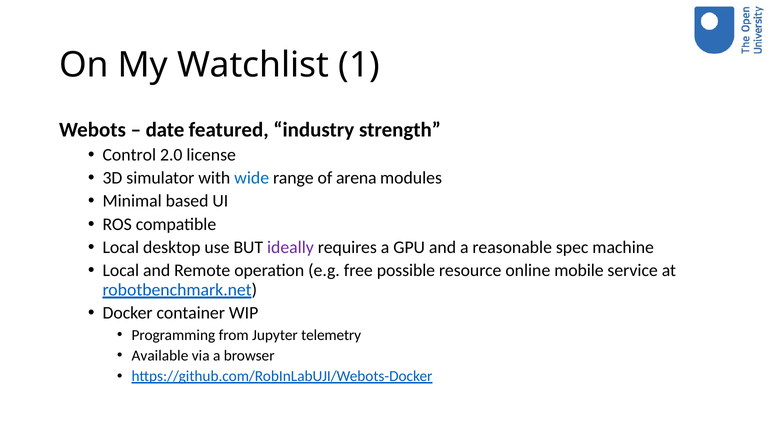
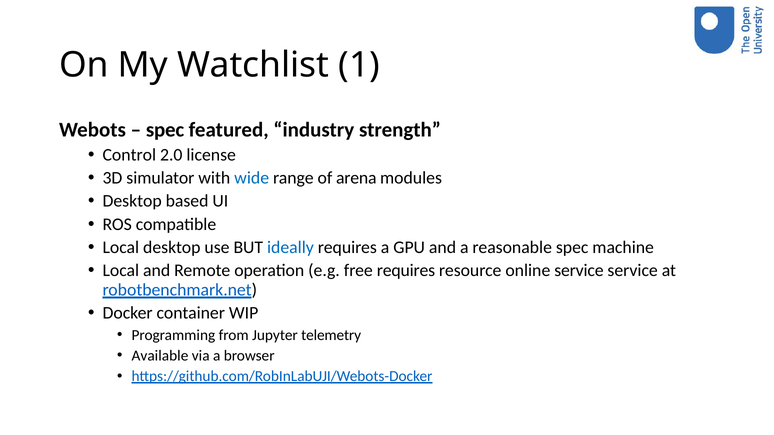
date: date -> spec (165, 130)
Minimal: Minimal -> Desktop (132, 201)
ideally colour: purple -> blue (290, 248)
free possible: possible -> requires (406, 271)
online mobile: mobile -> service (579, 271)
